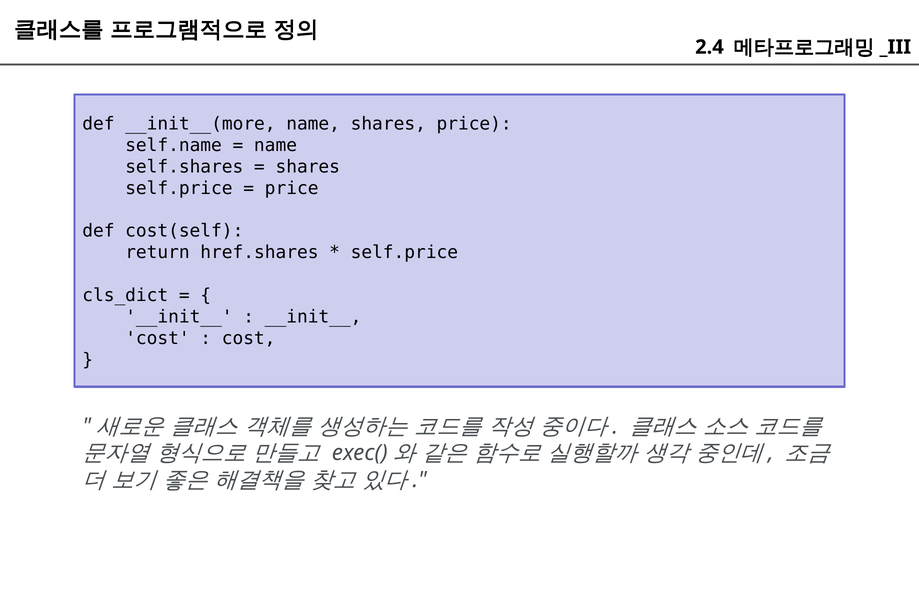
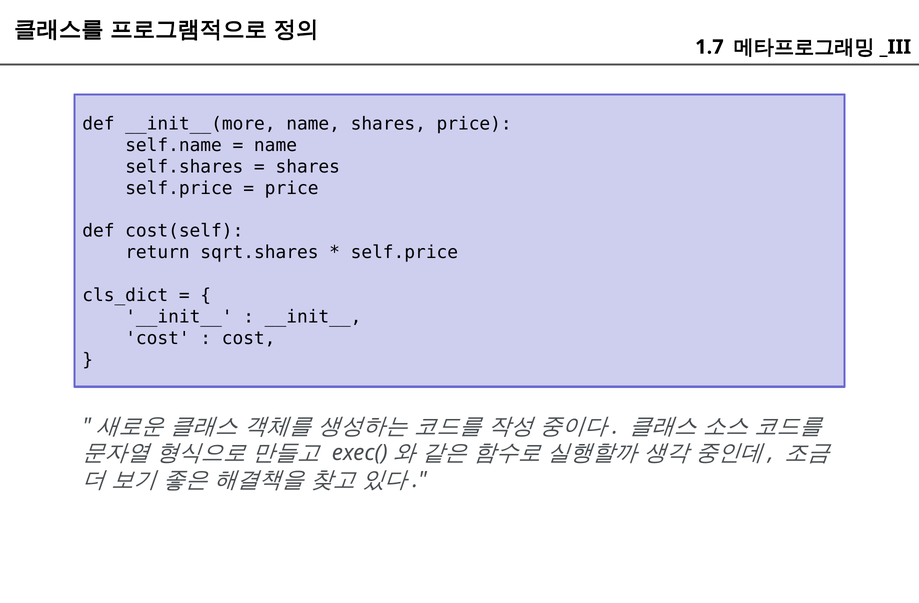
2.4: 2.4 -> 1.7 (709, 47)
href.shares: href.shares -> sqrt.shares (259, 253)
